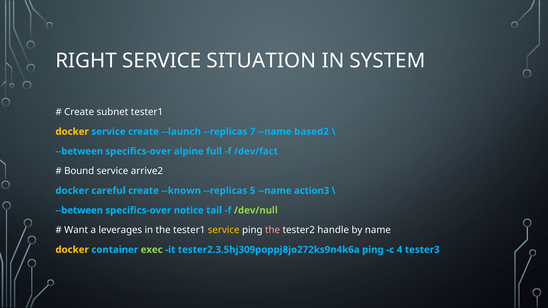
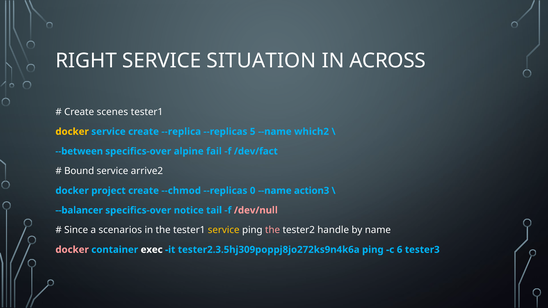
SYSTEM: SYSTEM -> ACROSS (388, 61)
subnet: subnet -> scenes (112, 112)
--launch: --launch -> --replica (181, 132)
7: 7 -> 5 (253, 132)
based2: based2 -> which2 (312, 132)
full: full -> fail (214, 151)
careful: careful -> project (108, 191)
--known: --known -> --chmod (181, 191)
5: 5 -> 0 (253, 191)
--between: --between -> --balancer (79, 210)
/dev/null colour: light green -> pink (256, 210)
Want: Want -> Since (76, 230)
leverages: leverages -> scenarios (120, 230)
docker colour: yellow -> pink (72, 250)
exec colour: light green -> white (152, 250)
4: 4 -> 6 (400, 250)
